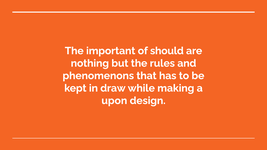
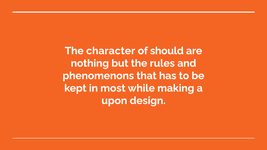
important: important -> character (111, 51)
draw: draw -> most (113, 88)
